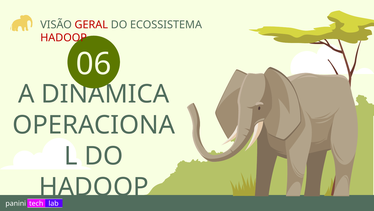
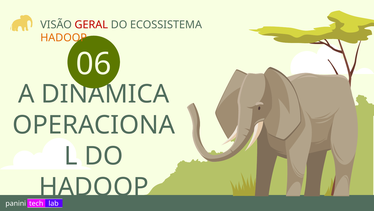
HADOOP colour: red -> orange (64, 38)
